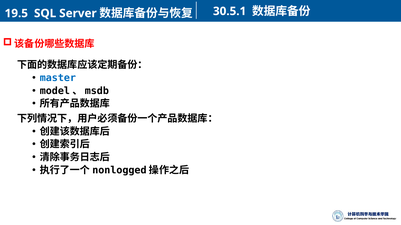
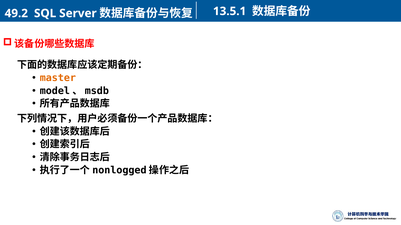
19.5: 19.5 -> 49.2 (16, 13)
30.5.1: 30.5.1 -> 13.5.1 (230, 11)
master colour: blue -> orange (58, 78)
